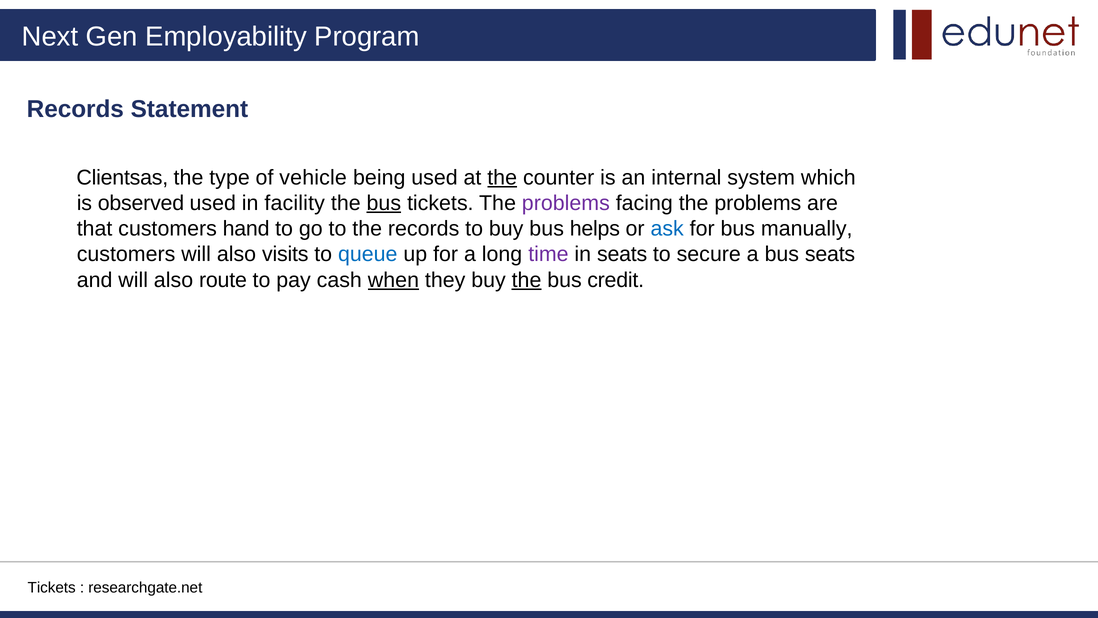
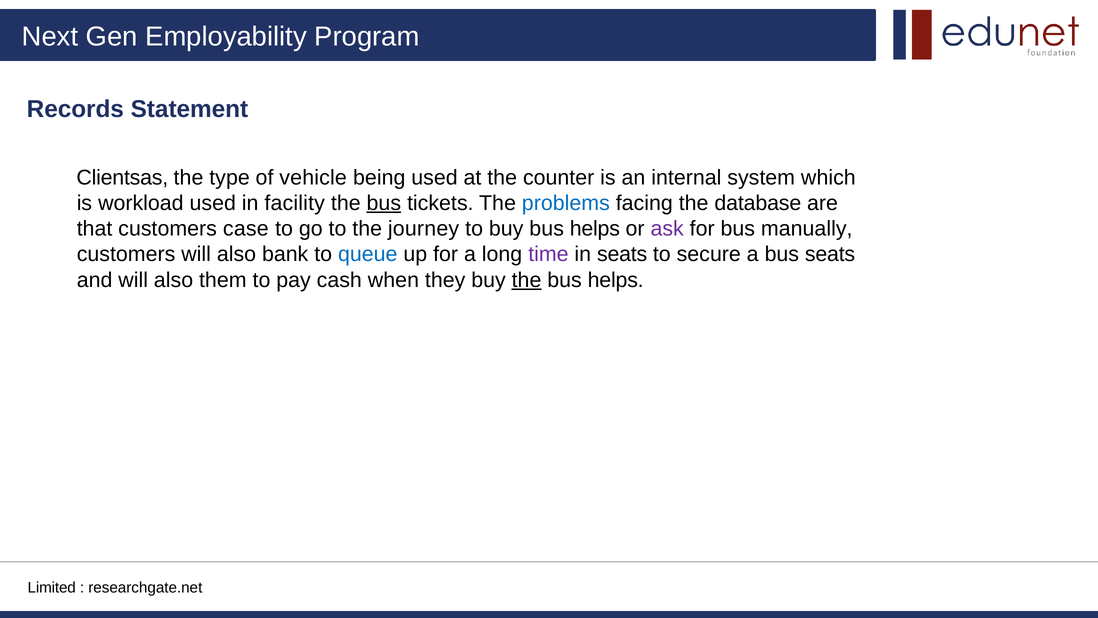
the underline: present -> none (502, 177)
observed: observed -> workload (141, 203)
problems colour: purple -> blue (566, 203)
facing the problems: problems -> database (758, 203)
hand: hand -> case (246, 229)
the records: records -> journey (424, 229)
ask colour: blue -> purple (667, 229)
visits: visits -> bank (285, 254)
route: route -> them (223, 280)
when underline: present -> none (393, 280)
credit: credit -> helps (616, 280)
Tickets: Tickets -> Limited (52, 587)
